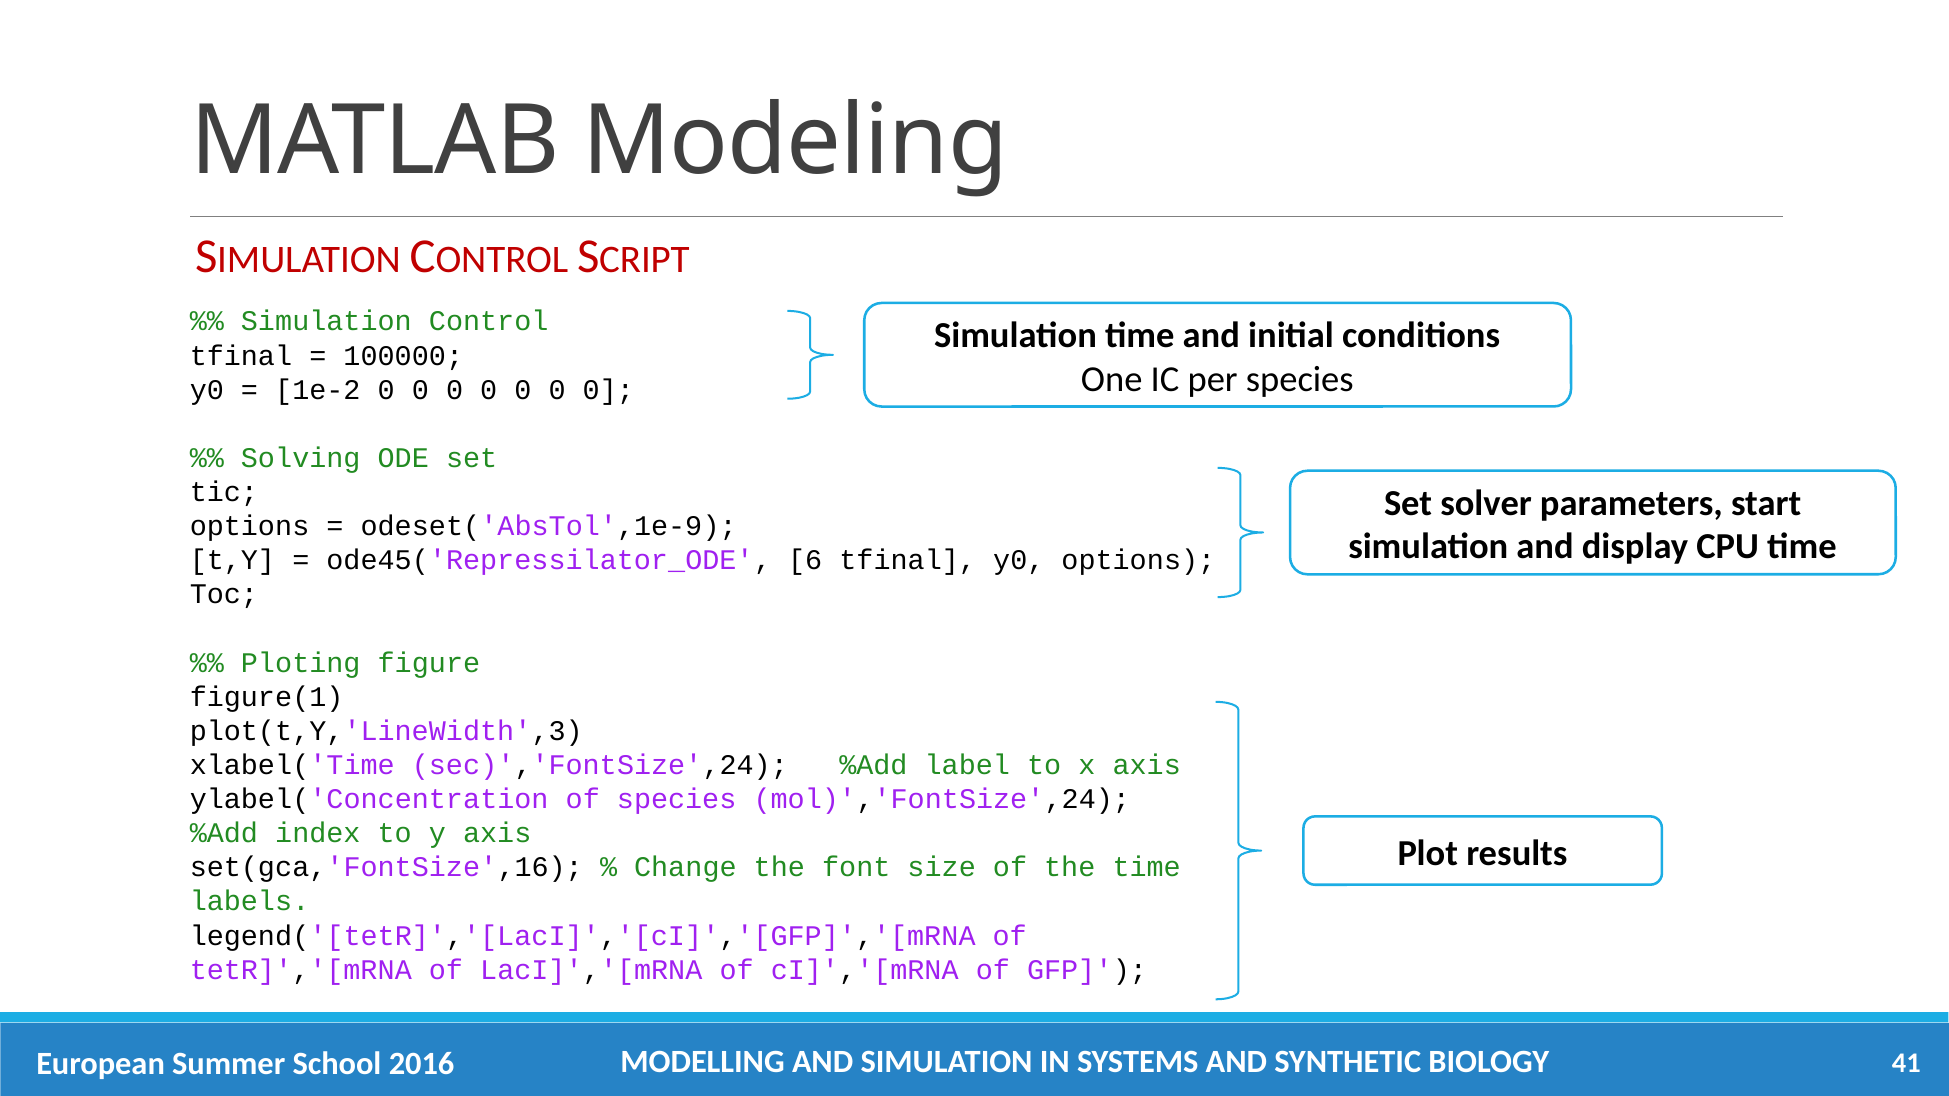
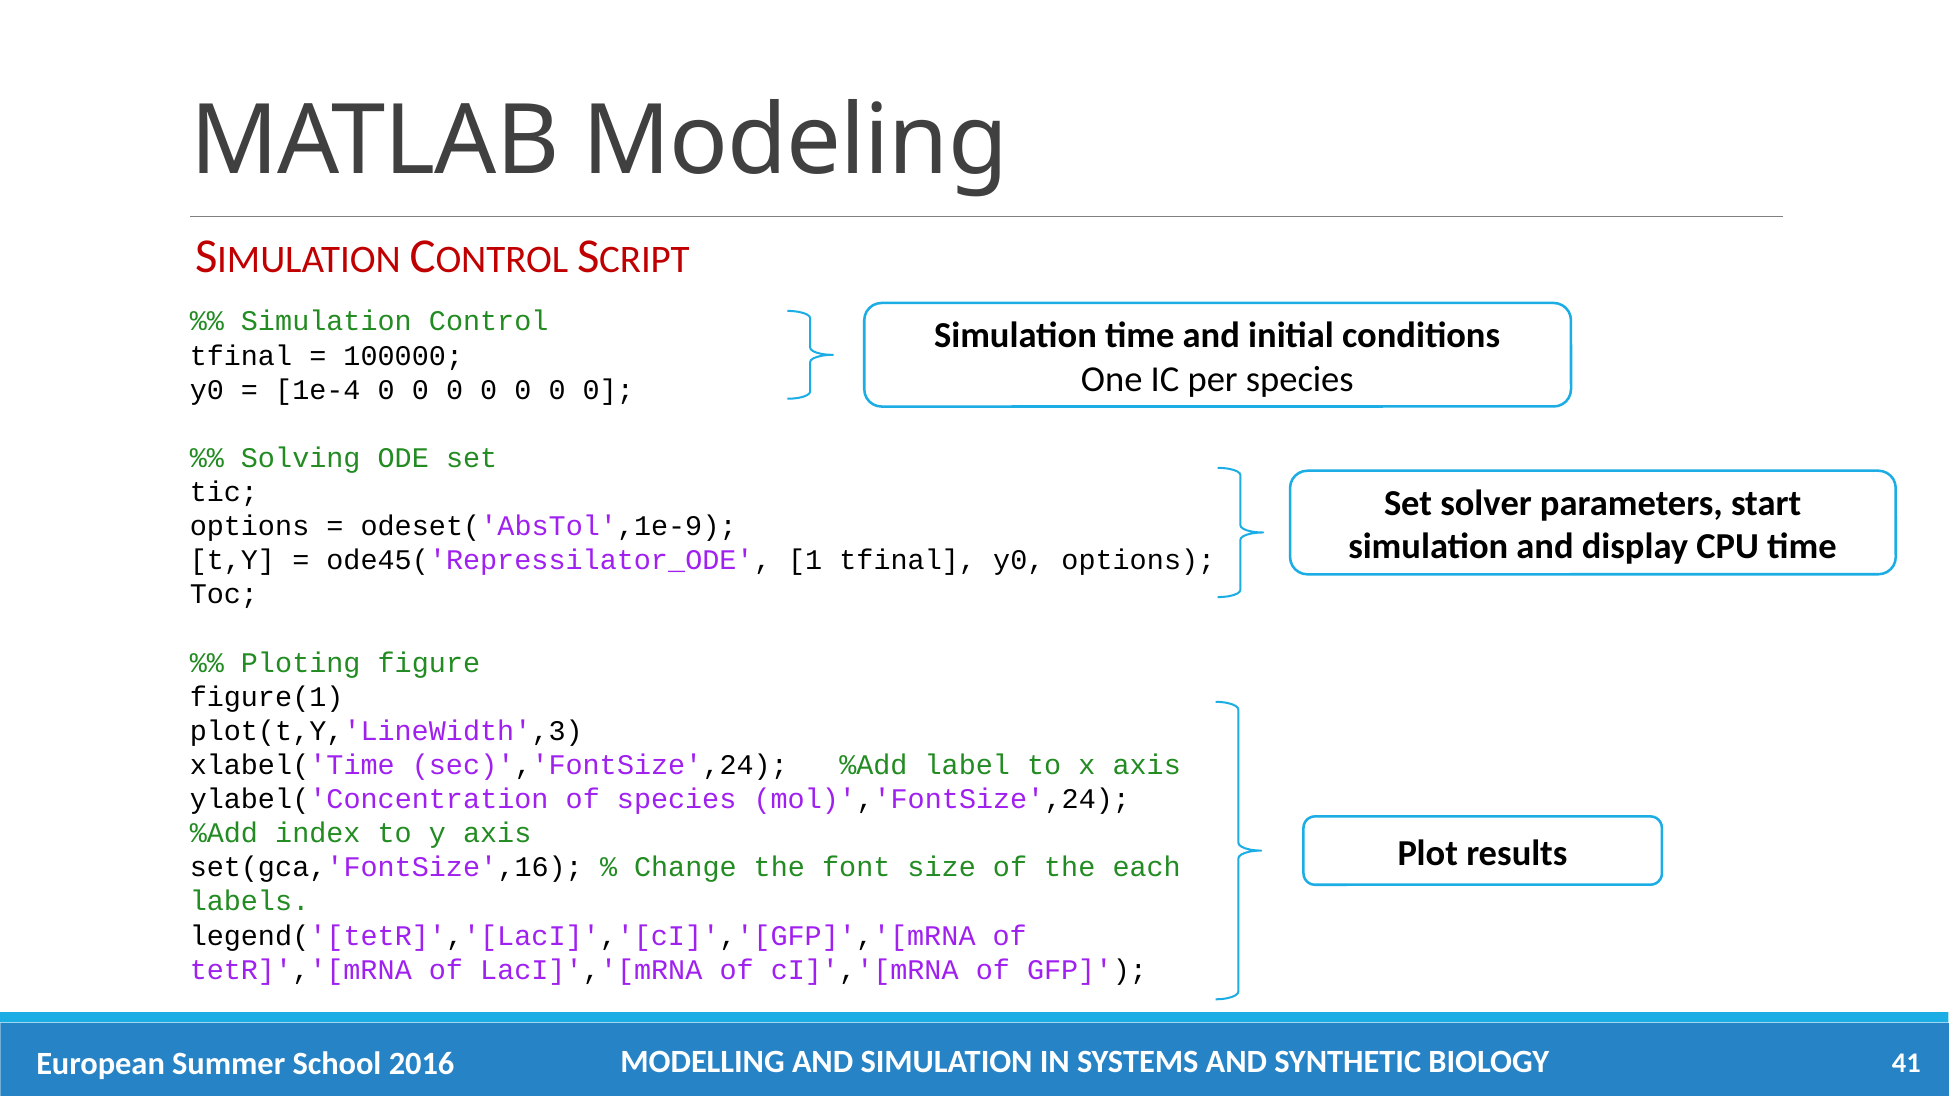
1e-2: 1e-2 -> 1e-4 (318, 390)
6: 6 -> 1 (805, 561)
the time: time -> each (1147, 868)
